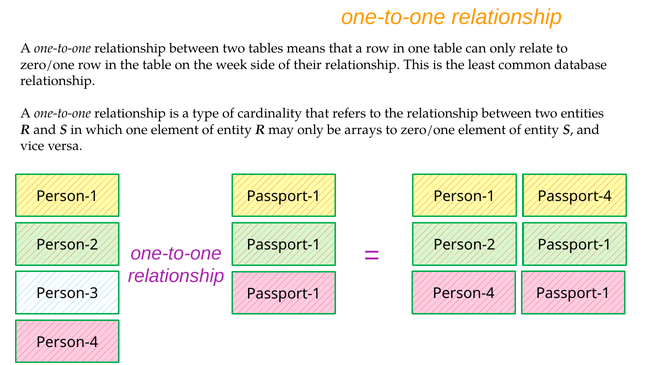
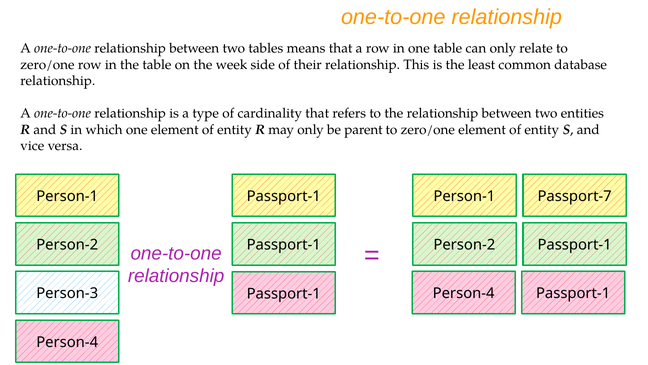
arrays: arrays -> parent (363, 130)
Passport-4: Passport-4 -> Passport-7 (575, 196)
